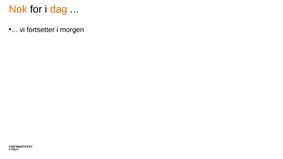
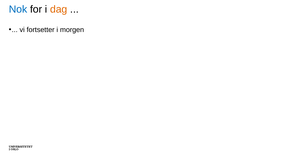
Nok colour: orange -> blue (18, 9)
